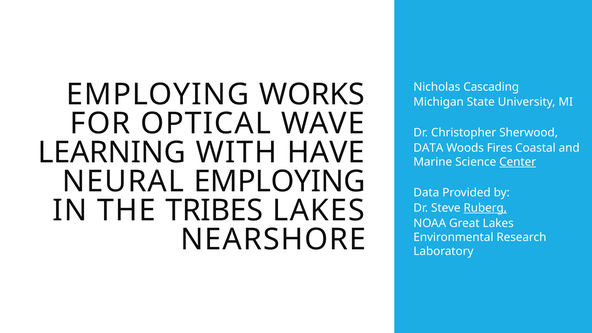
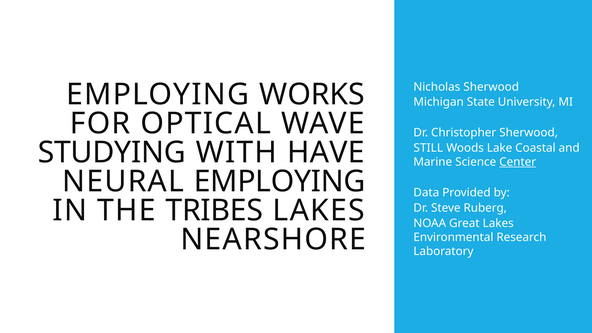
Nicholas Cascading: Cascading -> Sherwood (491, 87)
LEARNING: LEARNING -> STUDYING (112, 152)
DATA: DATA -> STILL (428, 148)
Fires: Fires -> Lake (500, 148)
Ruberg underline: present -> none (485, 208)
